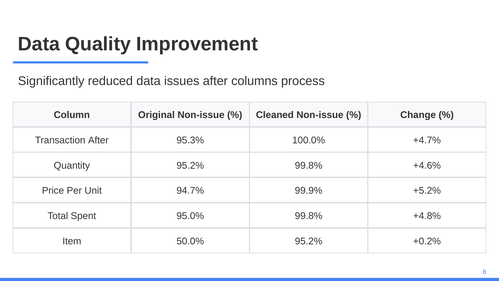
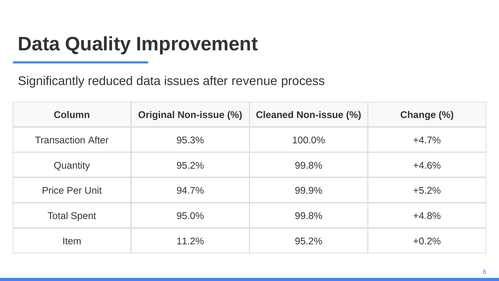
columns: columns -> revenue (254, 81)
50.0%: 50.0% -> 11.2% (190, 241)
